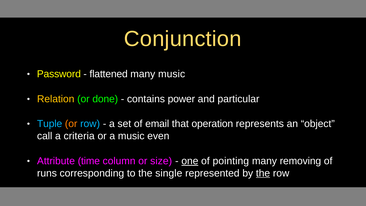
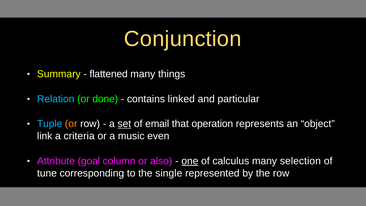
Password: Password -> Summary (59, 74)
many music: music -> things (172, 74)
Relation colour: yellow -> light blue (56, 99)
power: power -> linked (181, 99)
row colour: light blue -> white (90, 124)
set underline: none -> present (124, 124)
call: call -> link (45, 136)
time: time -> goal (89, 161)
size: size -> also (161, 161)
pointing: pointing -> calculus (231, 161)
removing: removing -> selection (300, 161)
runs: runs -> tune (47, 173)
the underline: present -> none (263, 173)
